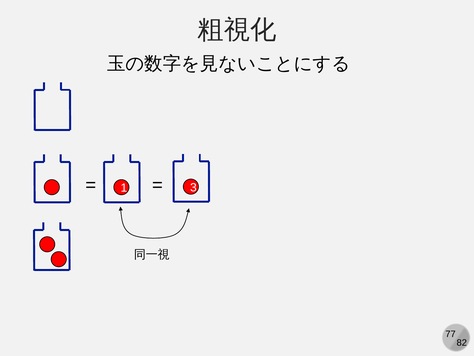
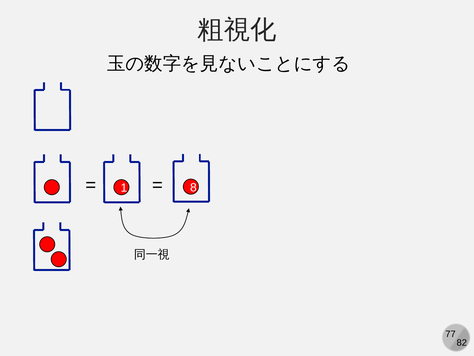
3: 3 -> 8 (193, 187)
